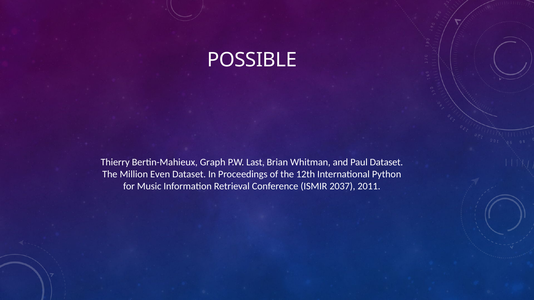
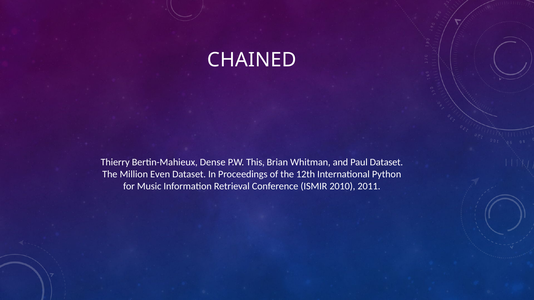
POSSIBLE: POSSIBLE -> CHAINED (252, 60)
Graph: Graph -> Dense (213, 162)
Last: Last -> This (255, 162)
2037: 2037 -> 2010 (342, 186)
